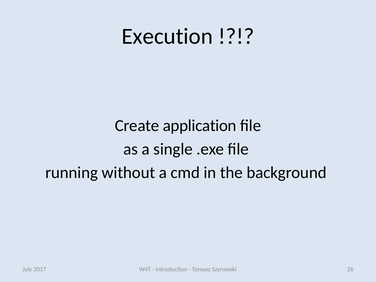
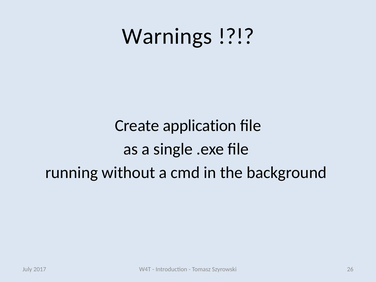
Execution: Execution -> Warnings (167, 36)
